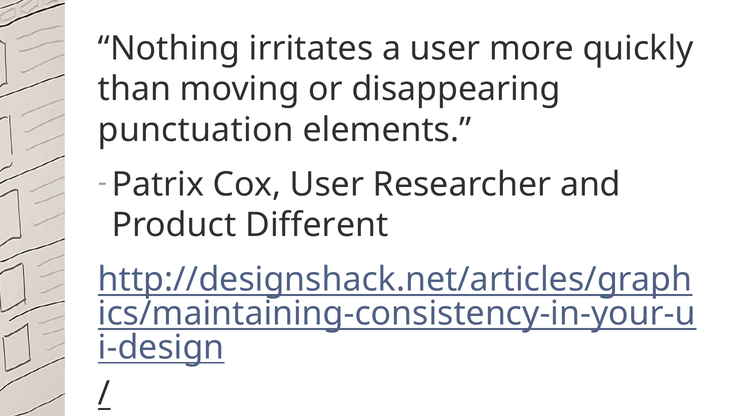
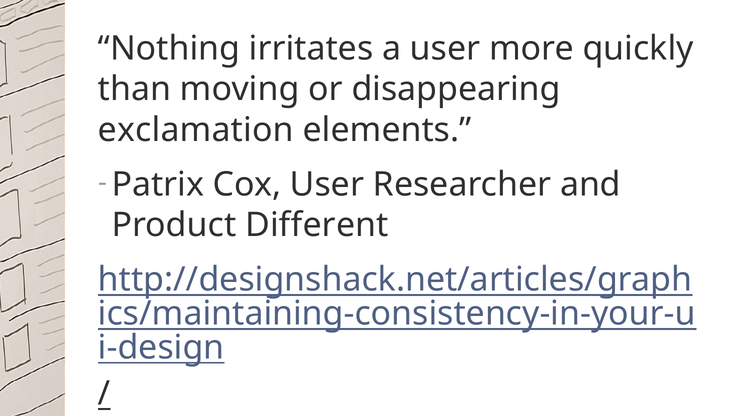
punctuation: punctuation -> exclamation (196, 130)
